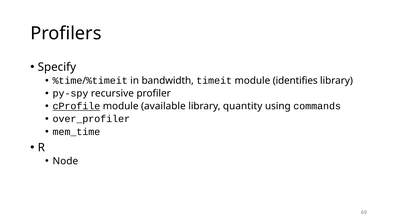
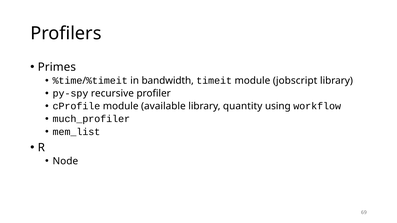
Specify: Specify -> Primes (57, 67)
identifies: identifies -> jobscript (295, 81)
cProfile underline: present -> none (76, 106)
commands: commands -> workflow (317, 106)
over_profiler: over_profiler -> much_profiler (91, 119)
mem_time: mem_time -> mem_list (76, 132)
